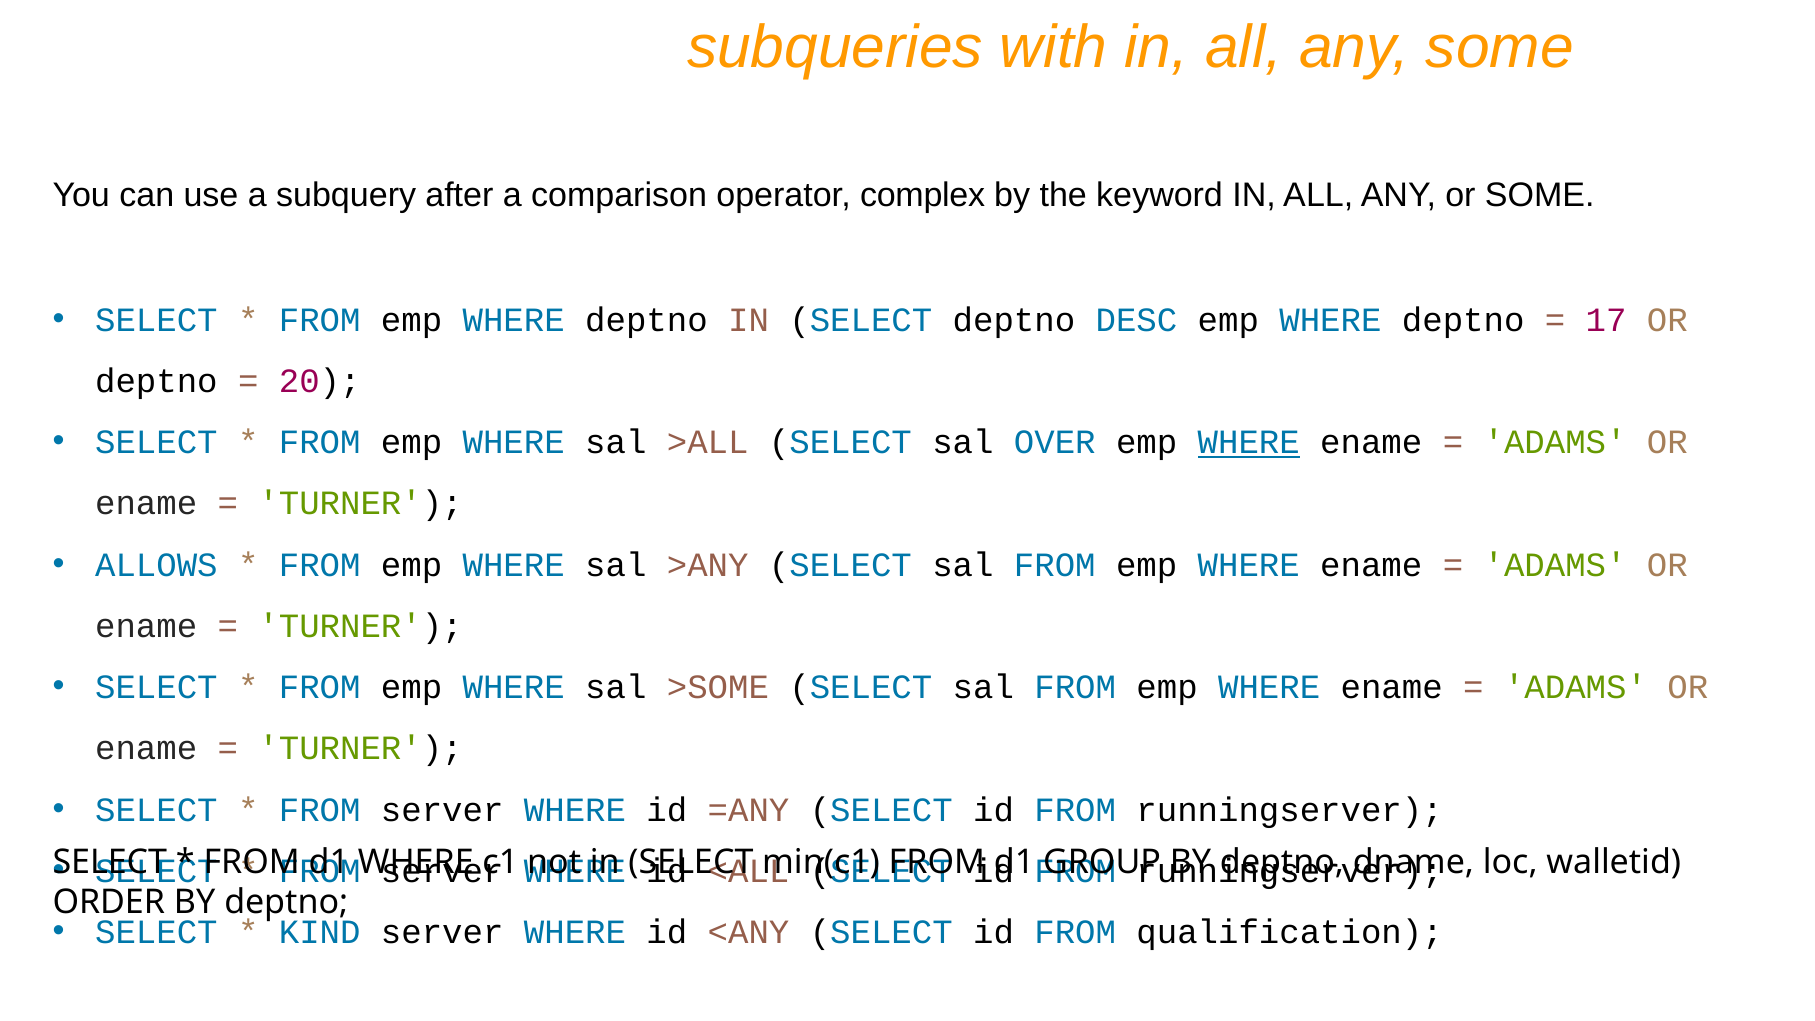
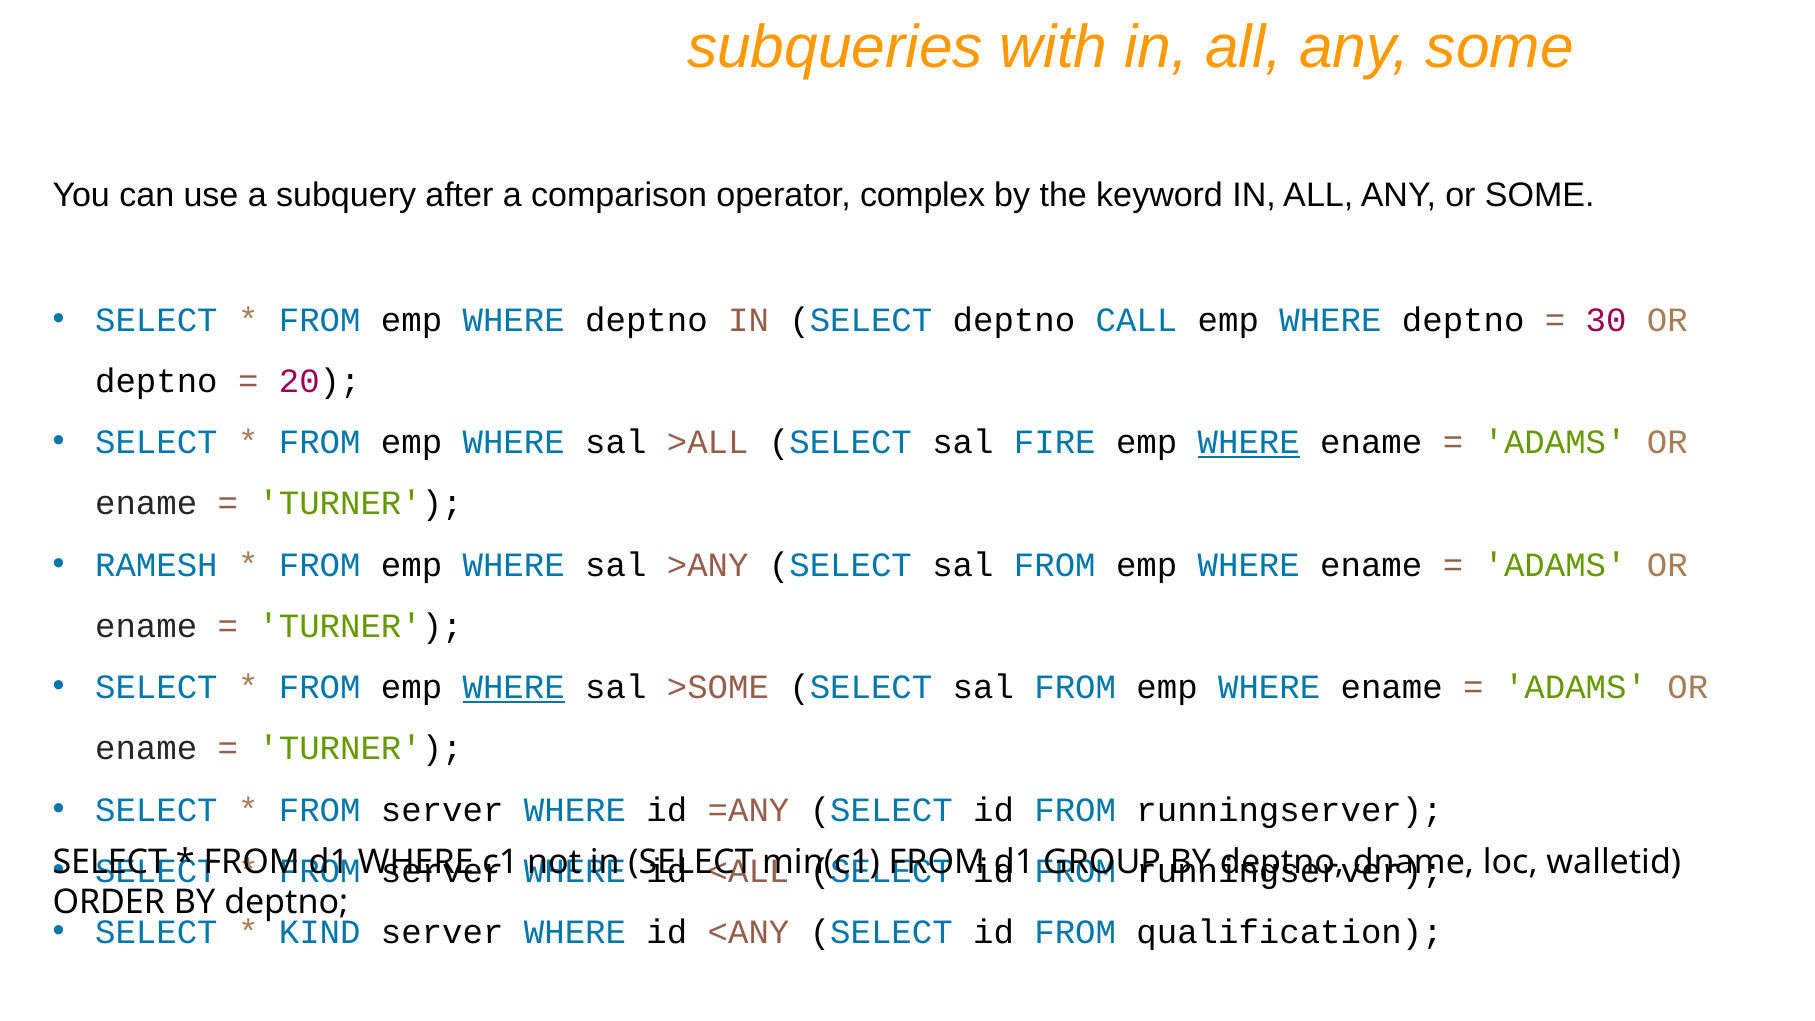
DESC: DESC -> CALL (1136, 320)
17: 17 -> 30 (1606, 320)
OVER: OVER -> FIRE (1055, 442)
ALLOWS: ALLOWS -> RAMESH (156, 565)
WHERE underline: none -> present (514, 687)
